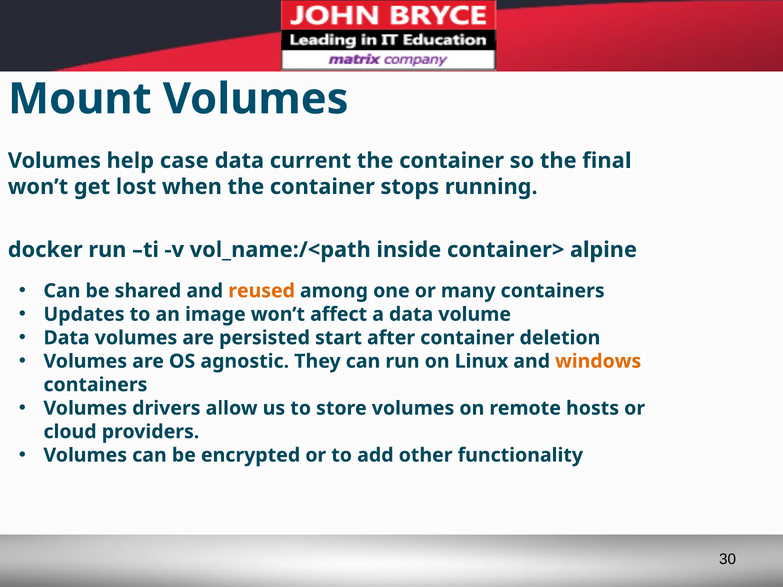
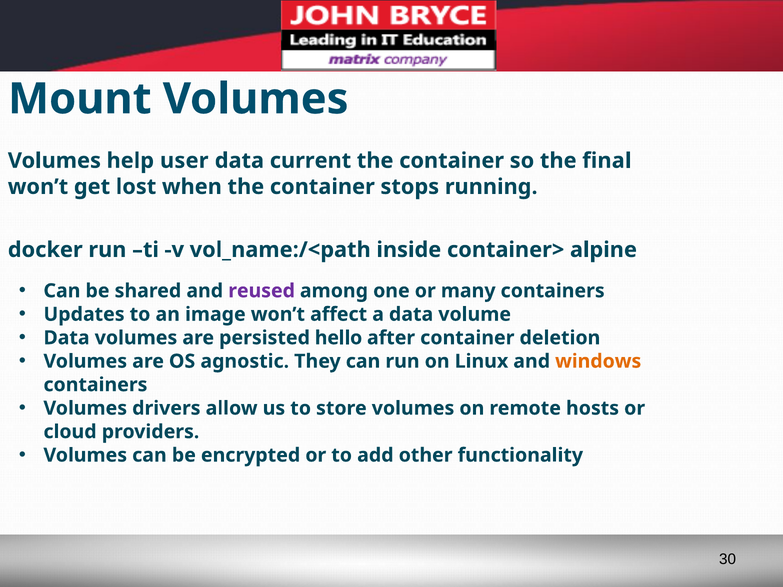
case: case -> user (184, 161)
reused colour: orange -> purple (262, 291)
start: start -> hello (339, 338)
